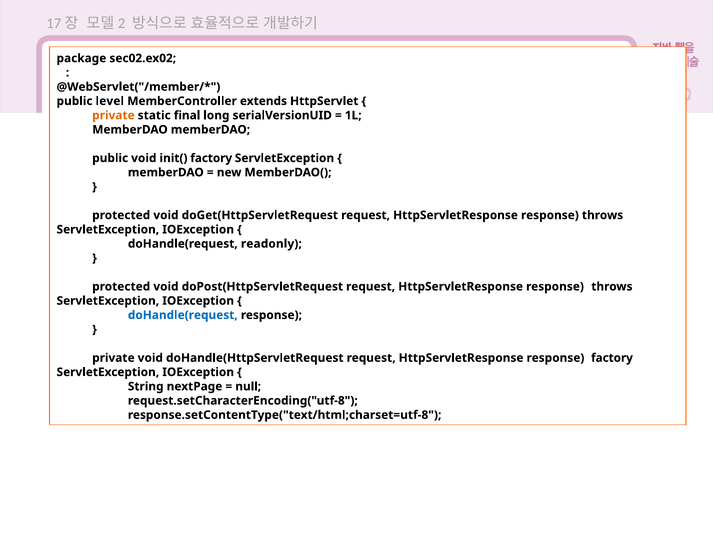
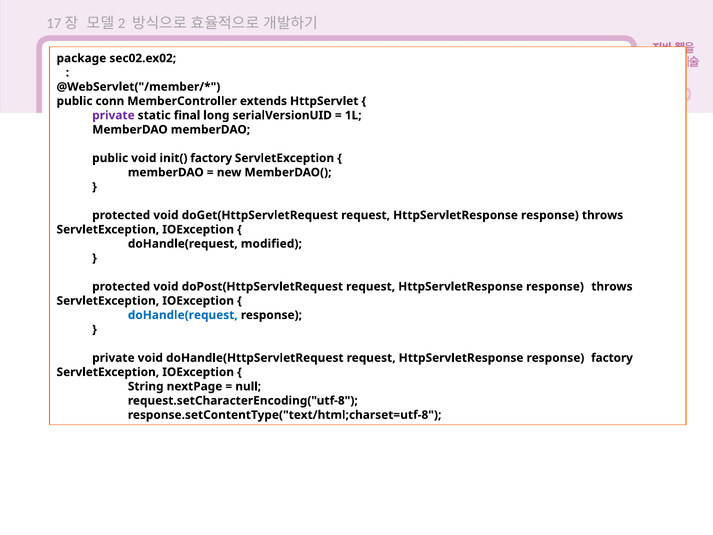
level: level -> conn (110, 101)
private colour: orange -> purple (113, 115)
readonly: readonly -> modified (271, 244)
